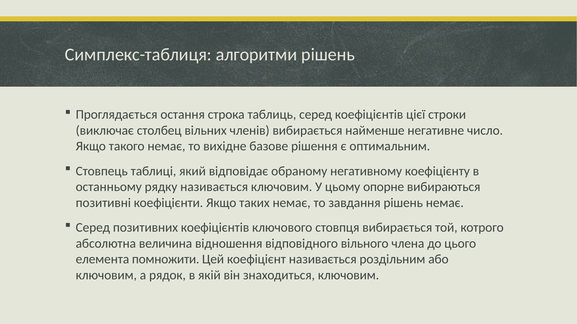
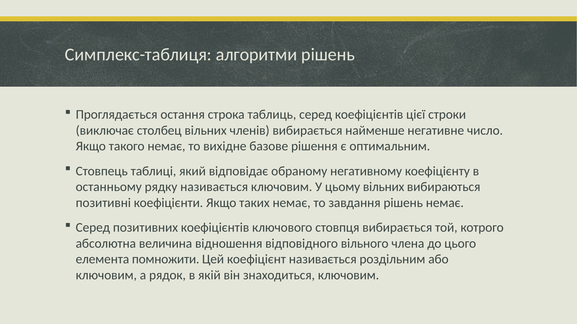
цьому опорне: опорне -> вільних (384, 187)
